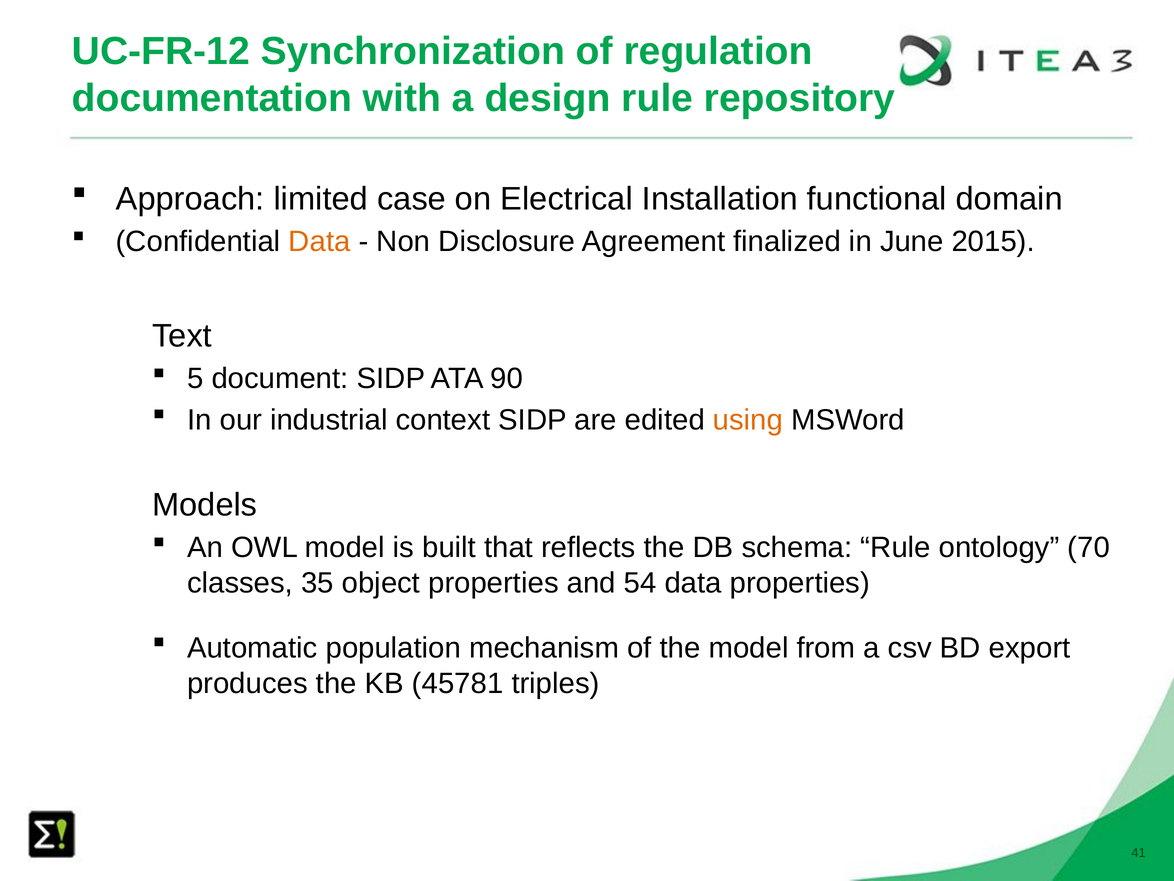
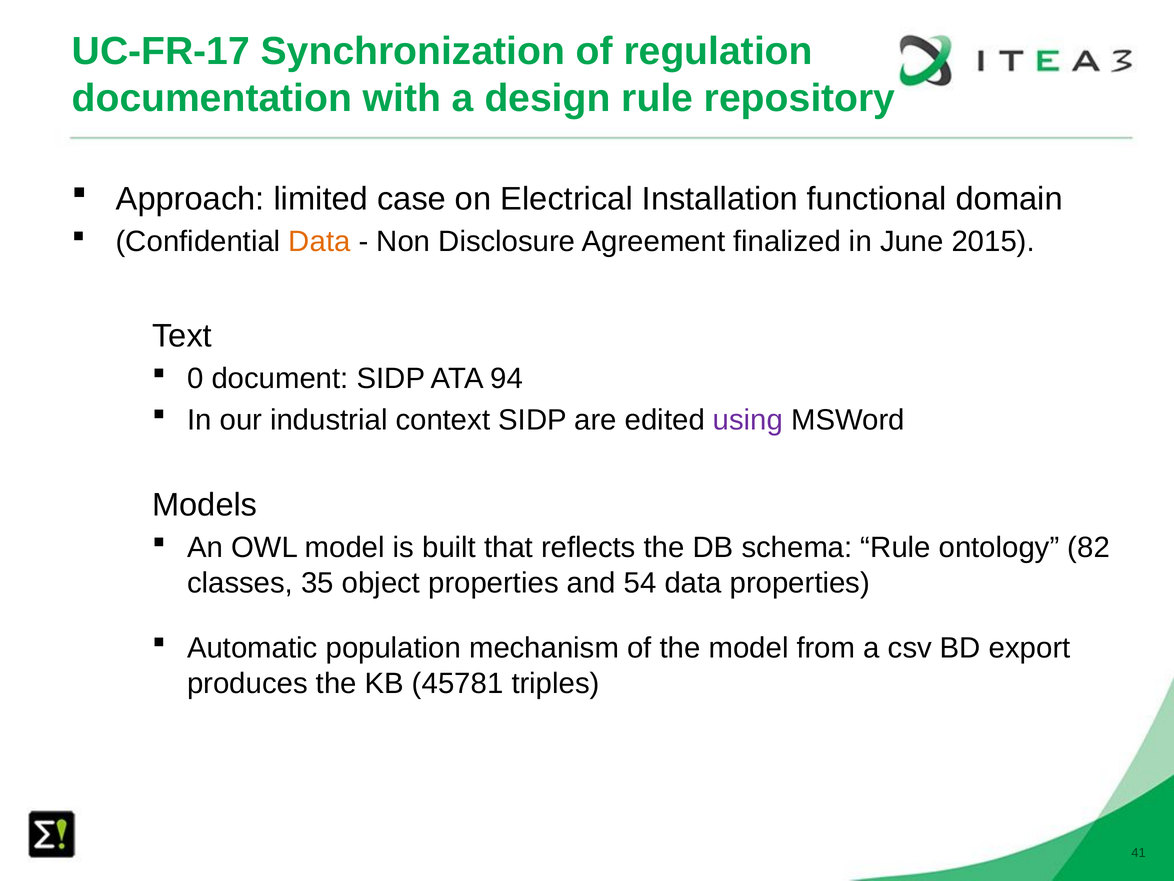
UC-FR-12: UC-FR-12 -> UC-FR-17 (161, 51)
5: 5 -> 0 (195, 379)
90: 90 -> 94 (507, 379)
using colour: orange -> purple (748, 420)
70: 70 -> 82 (1089, 547)
